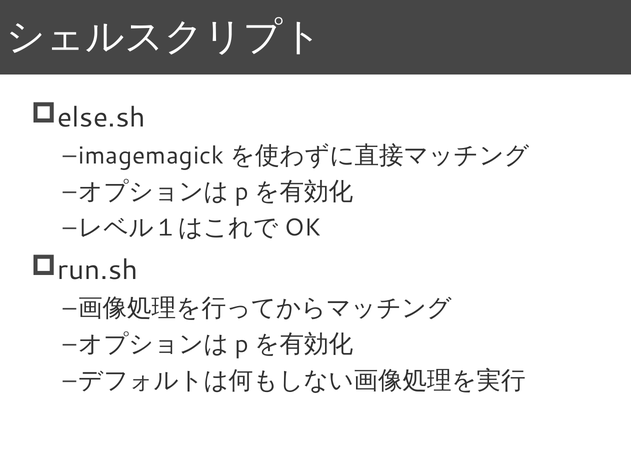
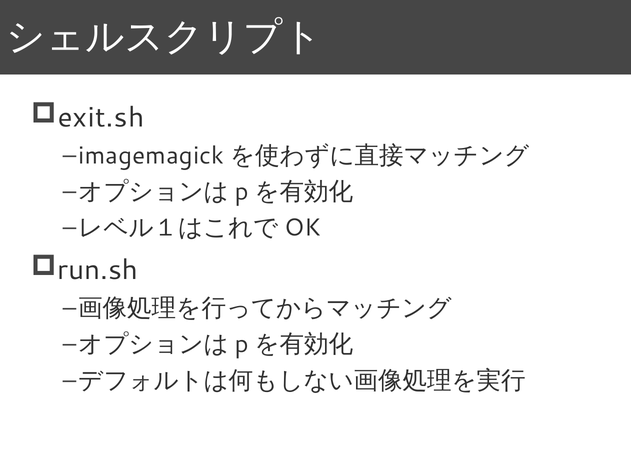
else.sh: else.sh -> exit.sh (101, 118)
